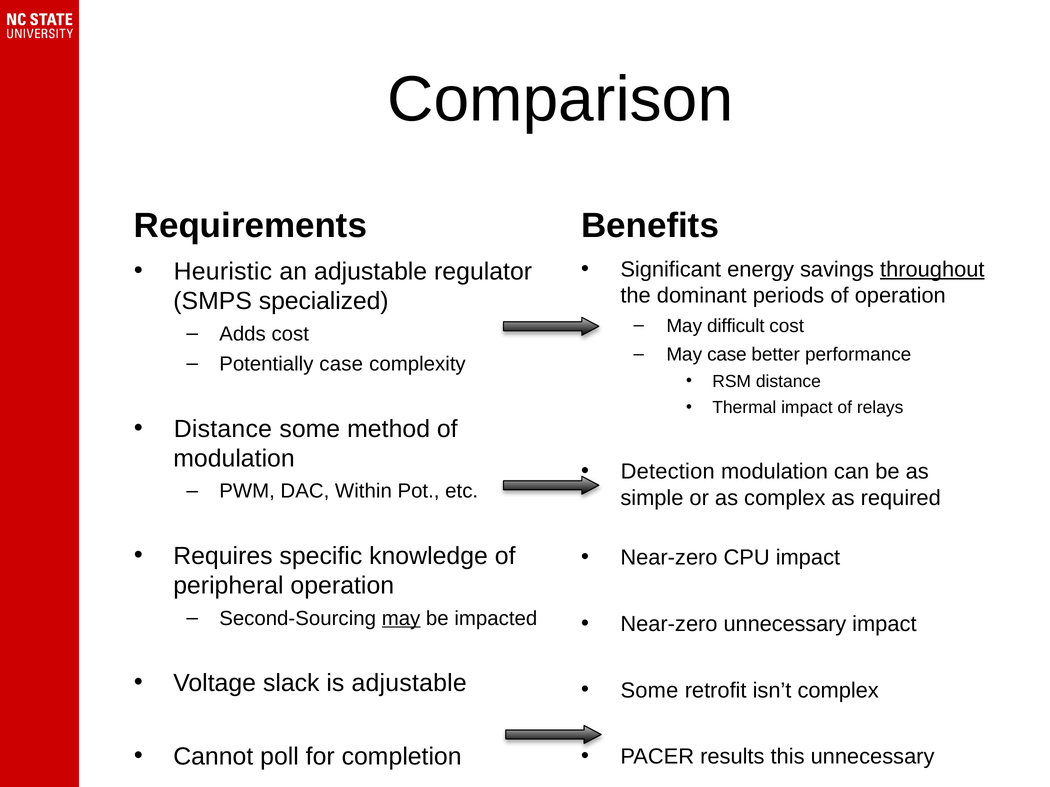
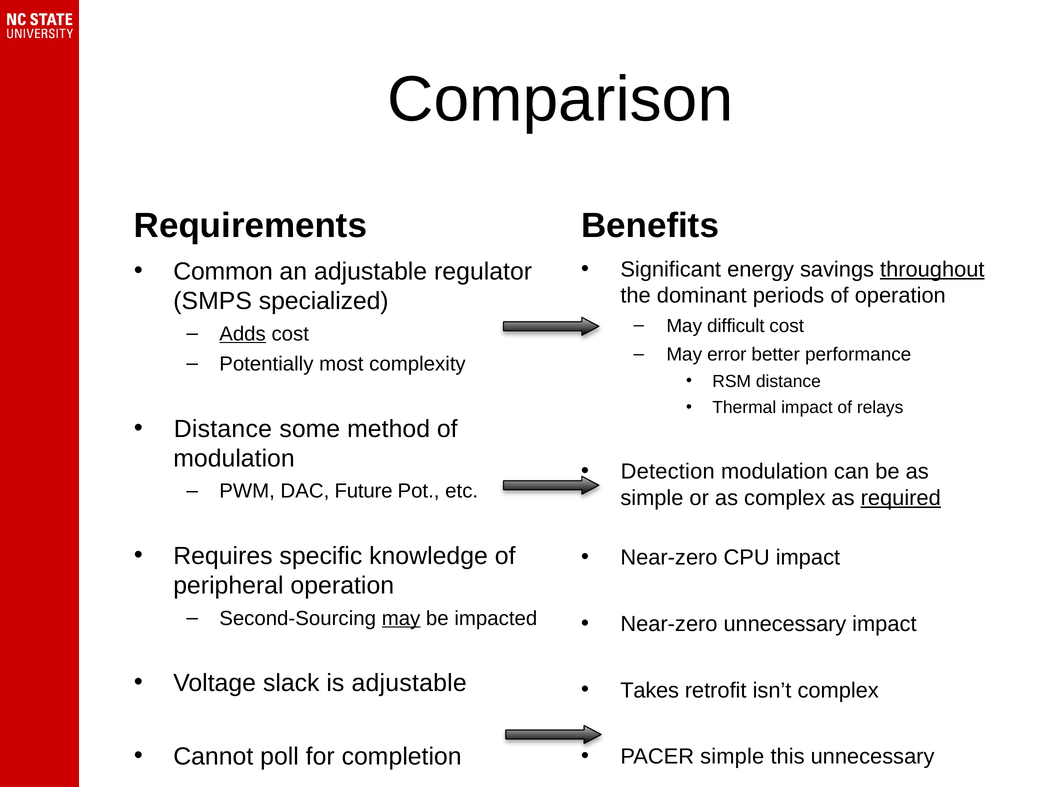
Heuristic: Heuristic -> Common (223, 272)
Adds underline: none -> present (243, 334)
May case: case -> error (727, 355)
Potentially case: case -> most (341, 364)
Within: Within -> Future (364, 492)
required underline: none -> present (901, 498)
Some: Some -> Takes (650, 691)
PACER results: results -> simple (732, 757)
